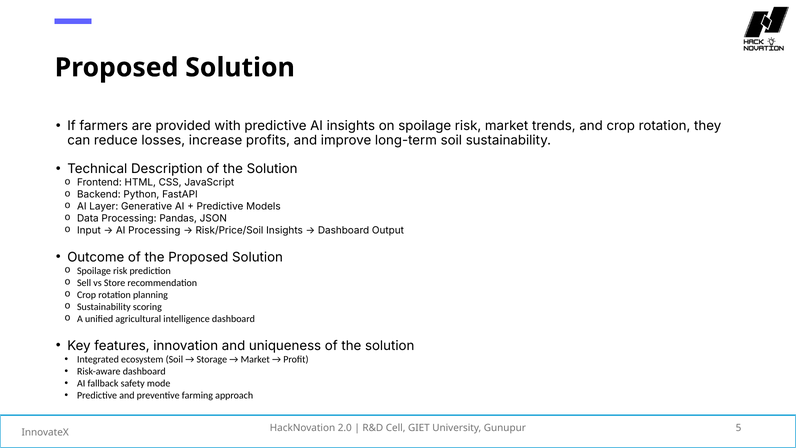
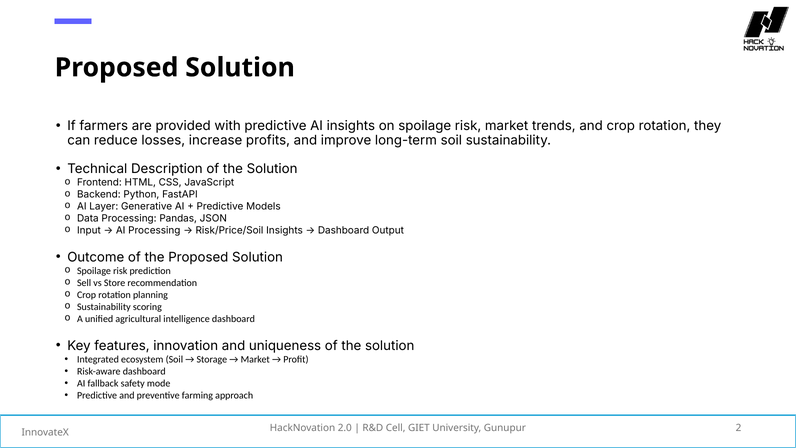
5: 5 -> 2 (738, 428)
